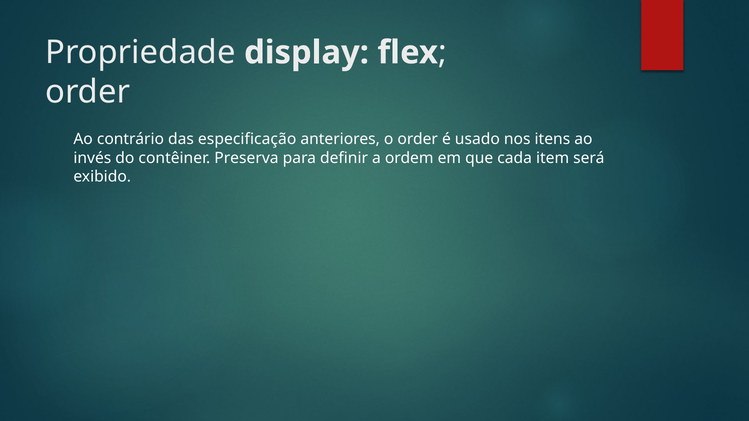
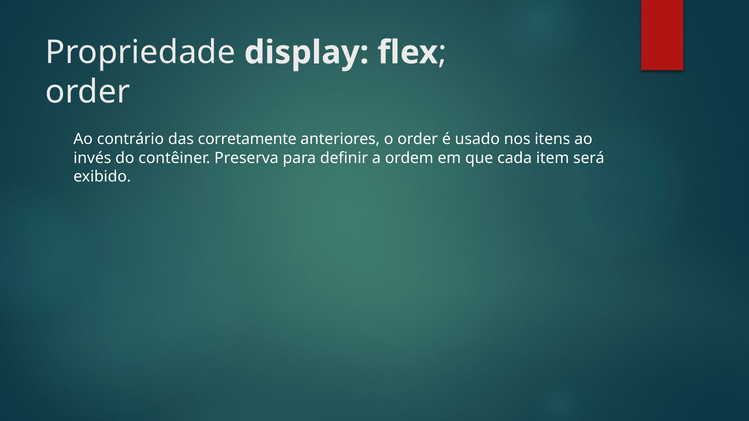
especificação: especificação -> corretamente (247, 139)
